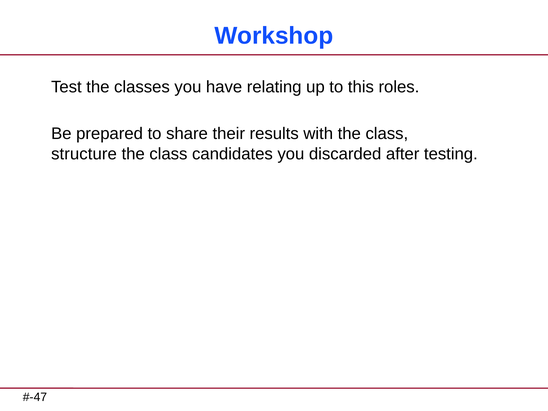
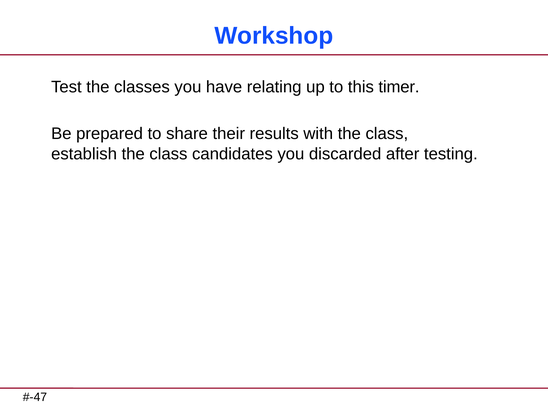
roles: roles -> timer (399, 87)
structure: structure -> establish (84, 154)
